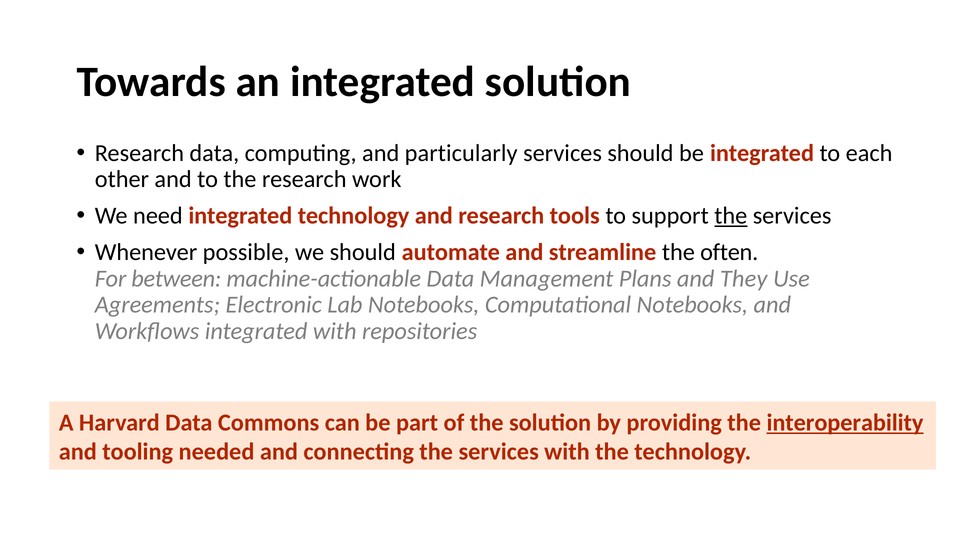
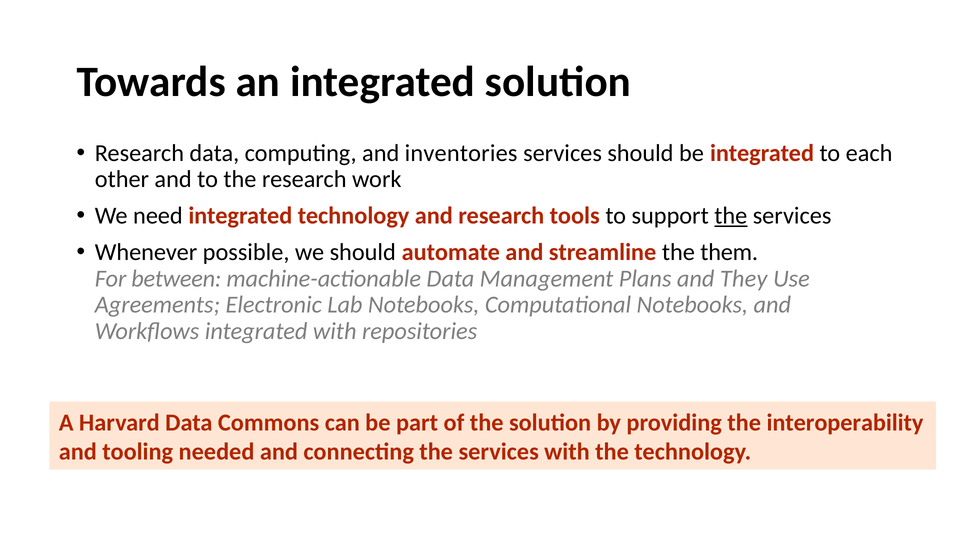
particularly: particularly -> inventories (461, 153)
often: often -> them (729, 252)
interoperability underline: present -> none (845, 422)
